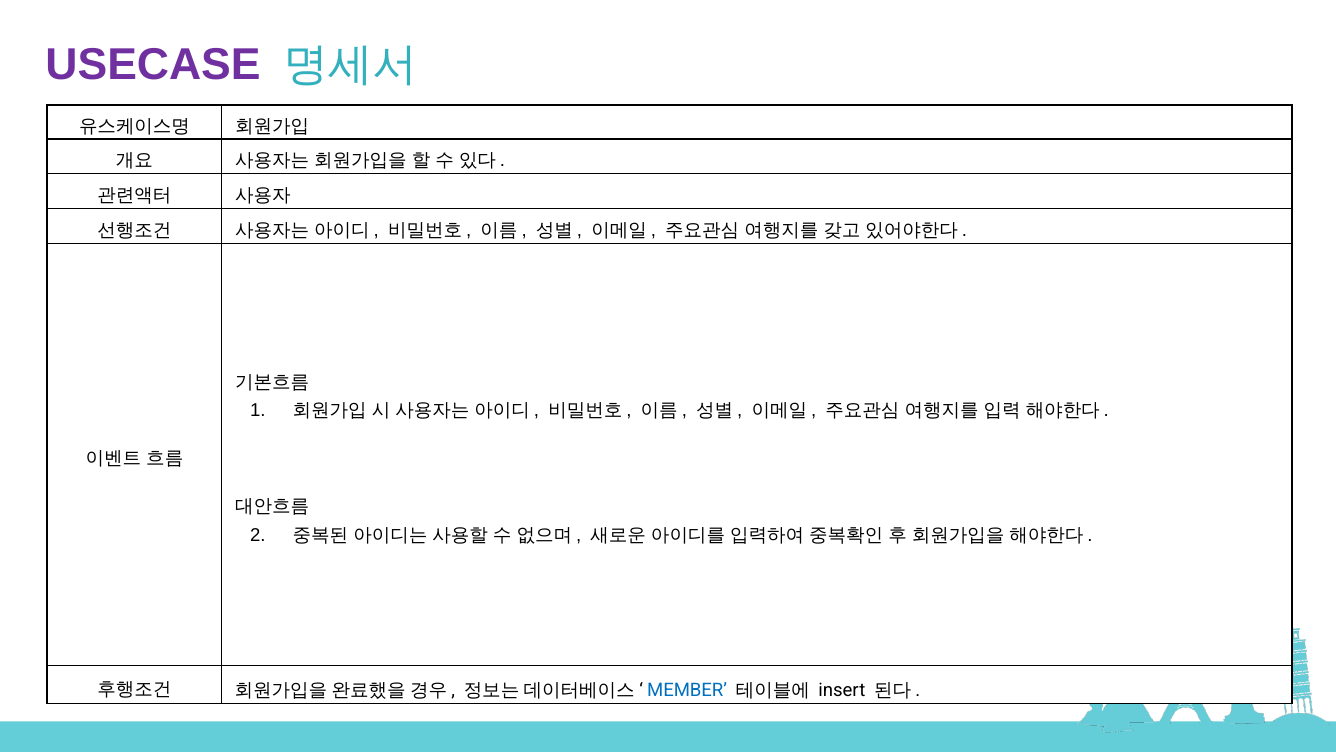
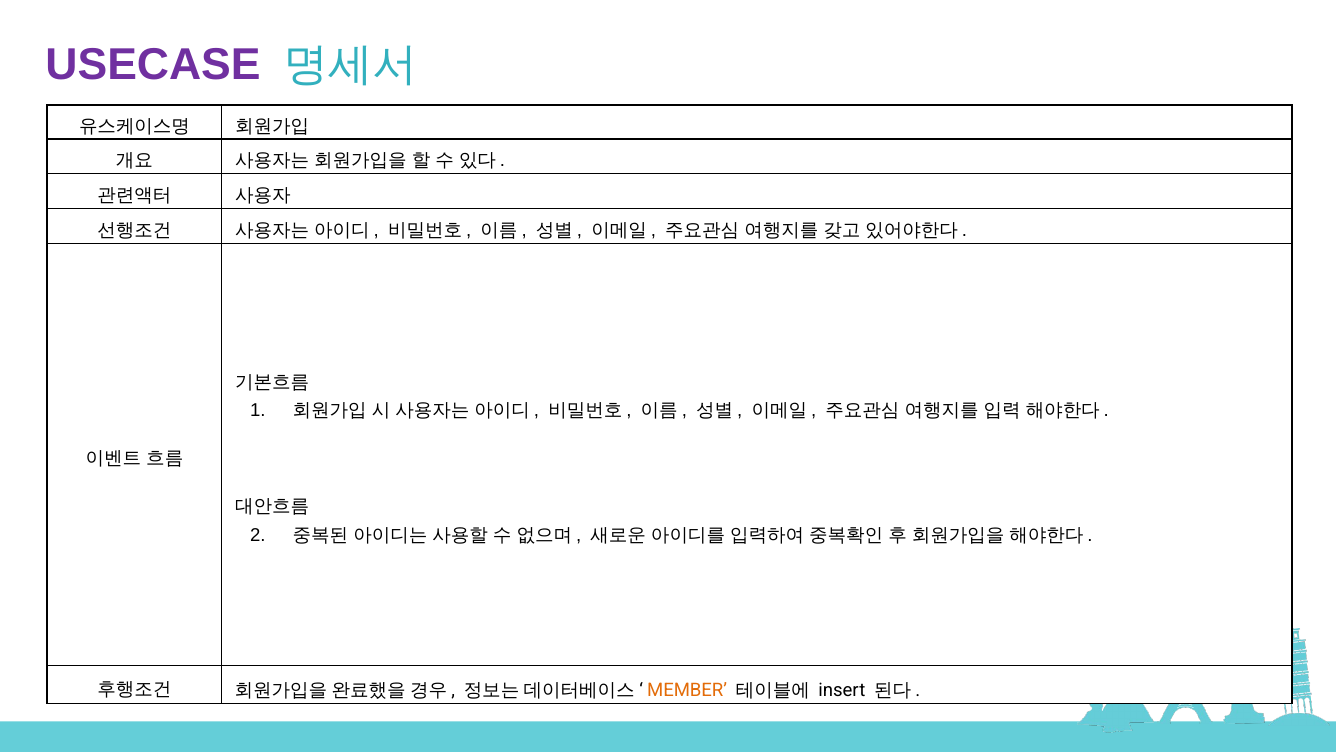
MEMBER colour: blue -> orange (687, 690)
